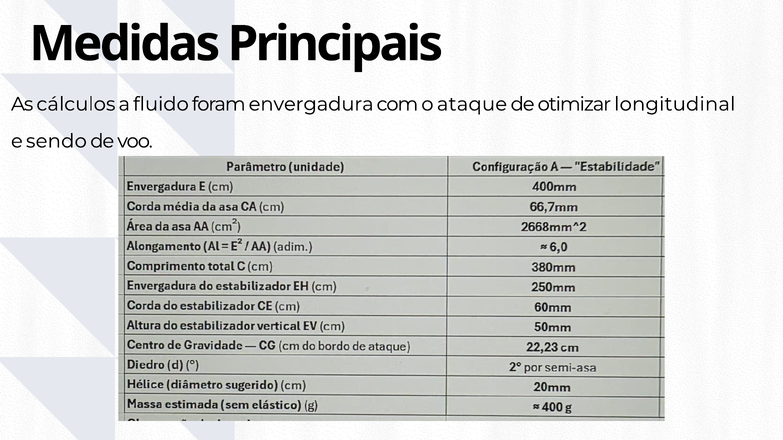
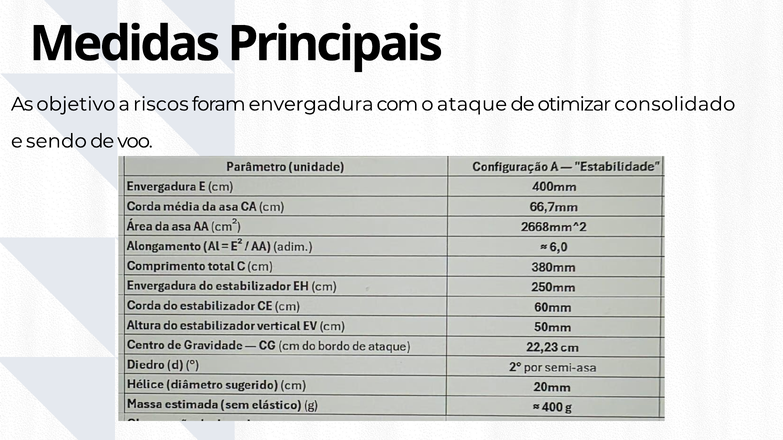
cálculos: cálculos -> objetivo (76, 104)
fluido: fluido -> riscos (161, 104)
longitudinal: longitudinal -> consolidado (675, 104)
